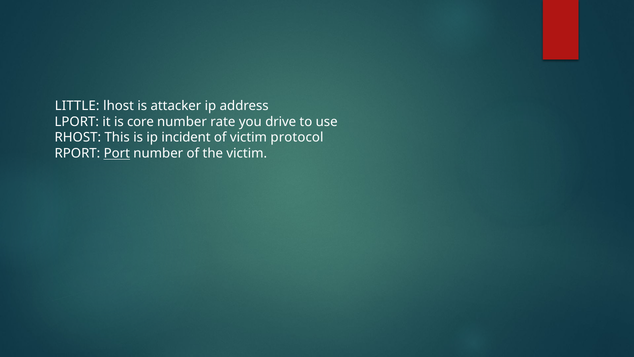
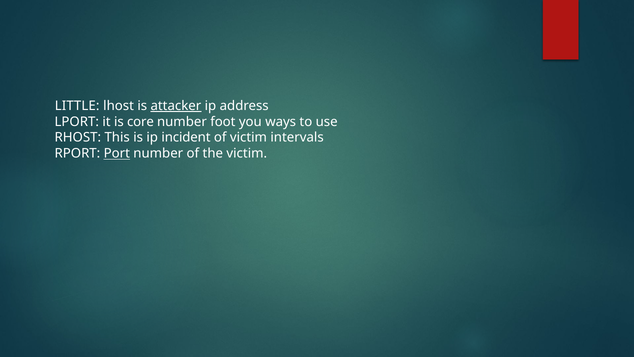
attacker underline: none -> present (176, 106)
rate: rate -> foot (223, 122)
drive: drive -> ways (281, 122)
protocol: protocol -> intervals (297, 137)
